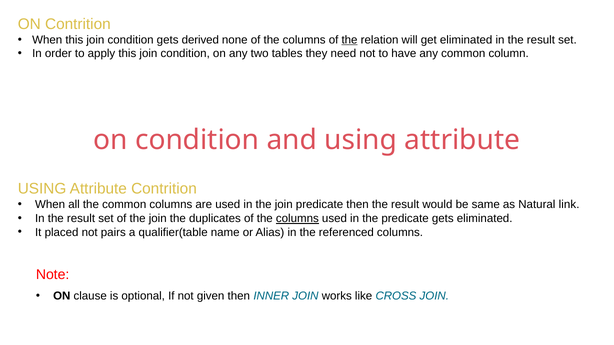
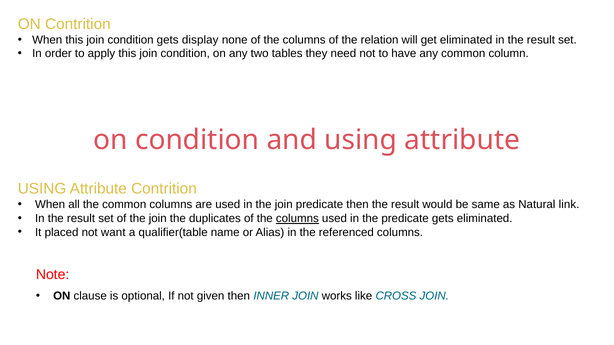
derived: derived -> display (200, 40)
the underline: present -> none (350, 40)
pairs: pairs -> want (113, 233)
